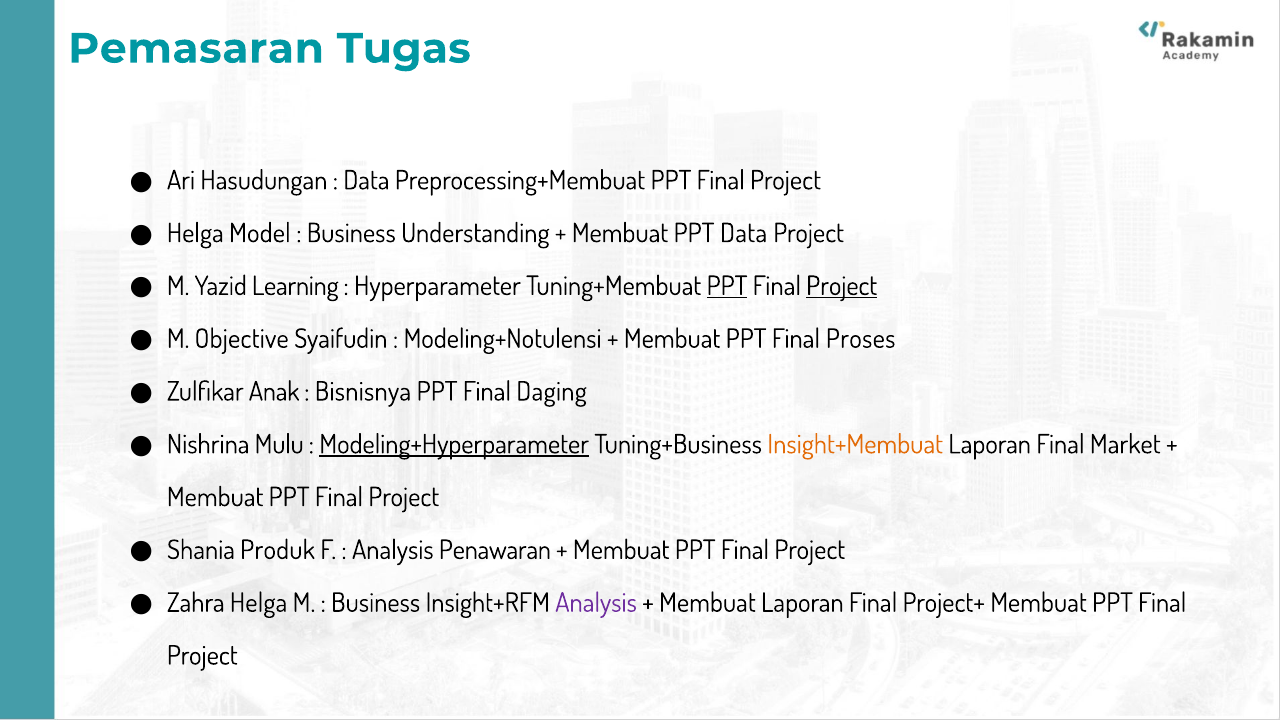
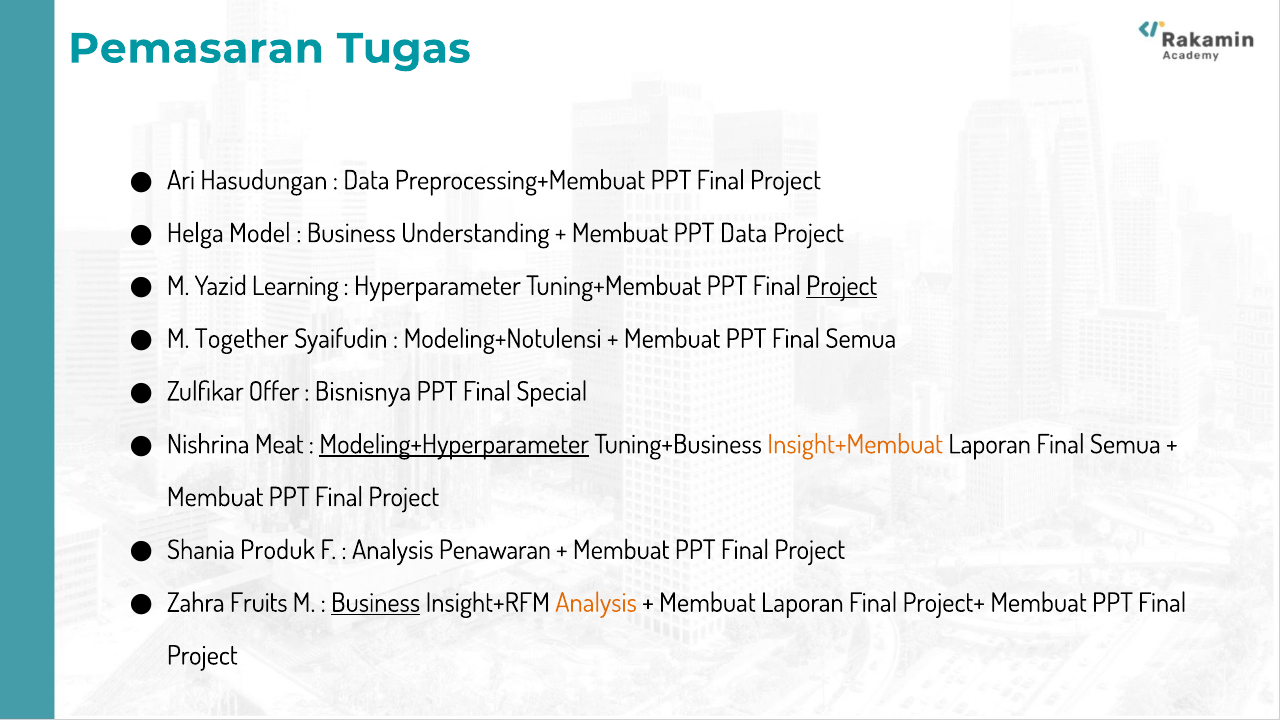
PPT underline: present -> none (727, 286)
Objective: Objective -> Together (242, 339)
PPT Final Proses: Proses -> Semua (861, 339)
Anak: Anak -> Offer (274, 392)
Daging: Daging -> Special (552, 392)
Mulu: Mulu -> Meat (279, 445)
Laporan Final Market: Market -> Semua (1125, 445)
Zahra Helga: Helga -> Fruits (259, 603)
Business underline: none -> present (376, 603)
Analysis colour: purple -> orange (596, 603)
